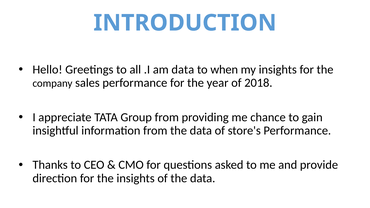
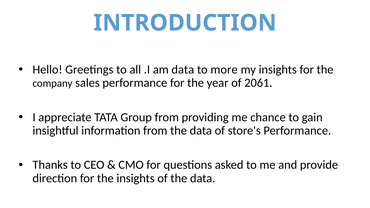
when: when -> more (224, 70)
2018: 2018 -> 2061 (258, 83)
